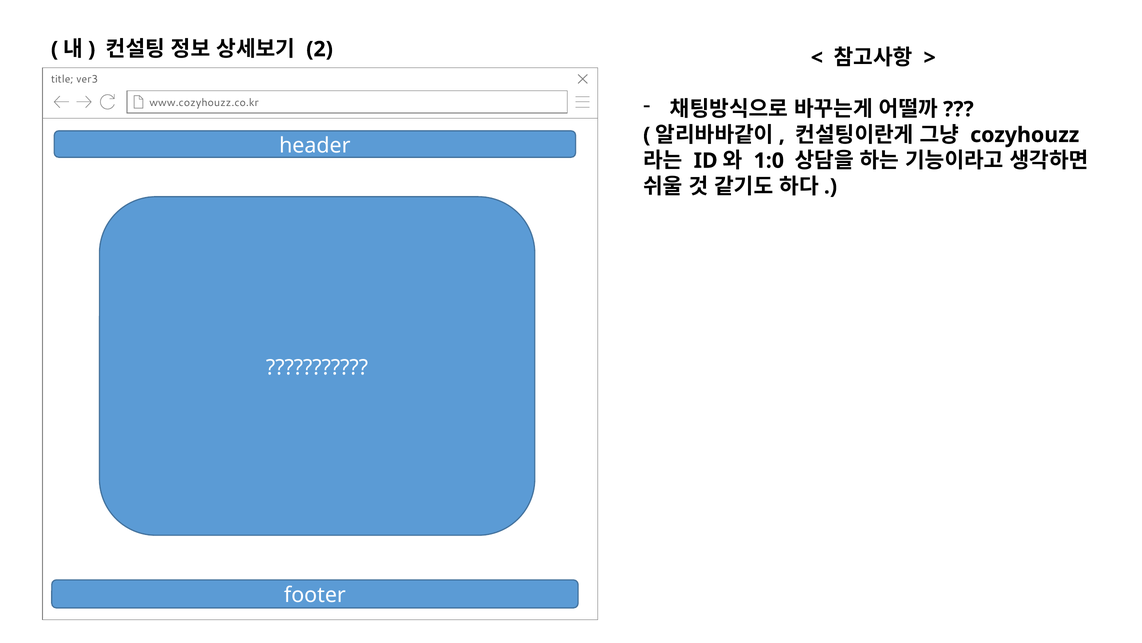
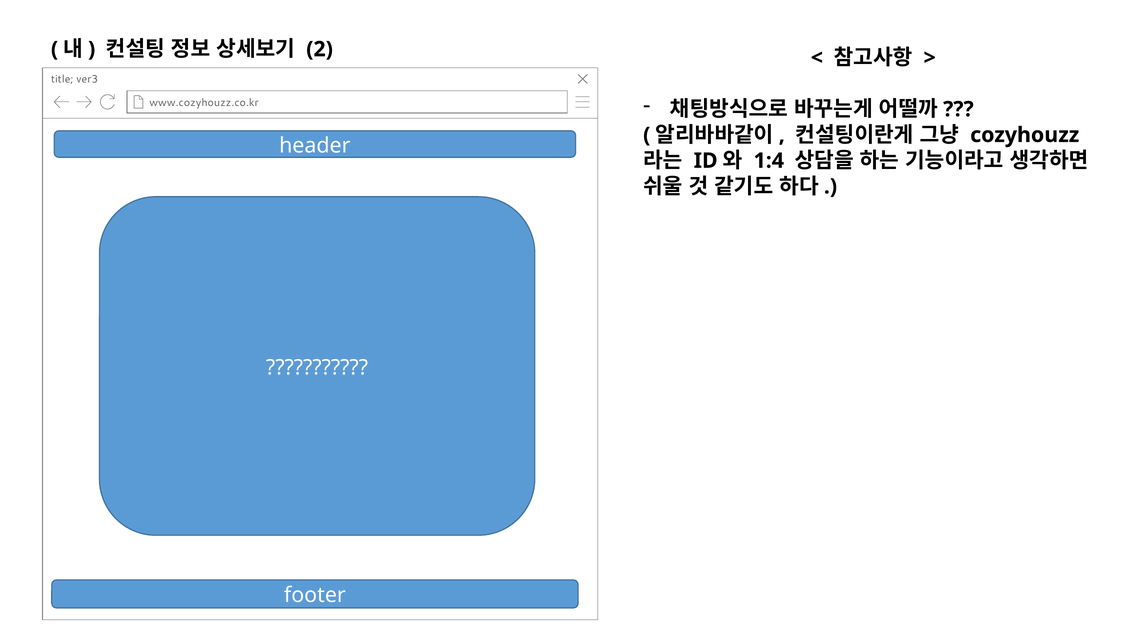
1:0: 1:0 -> 1:4 (769, 161)
